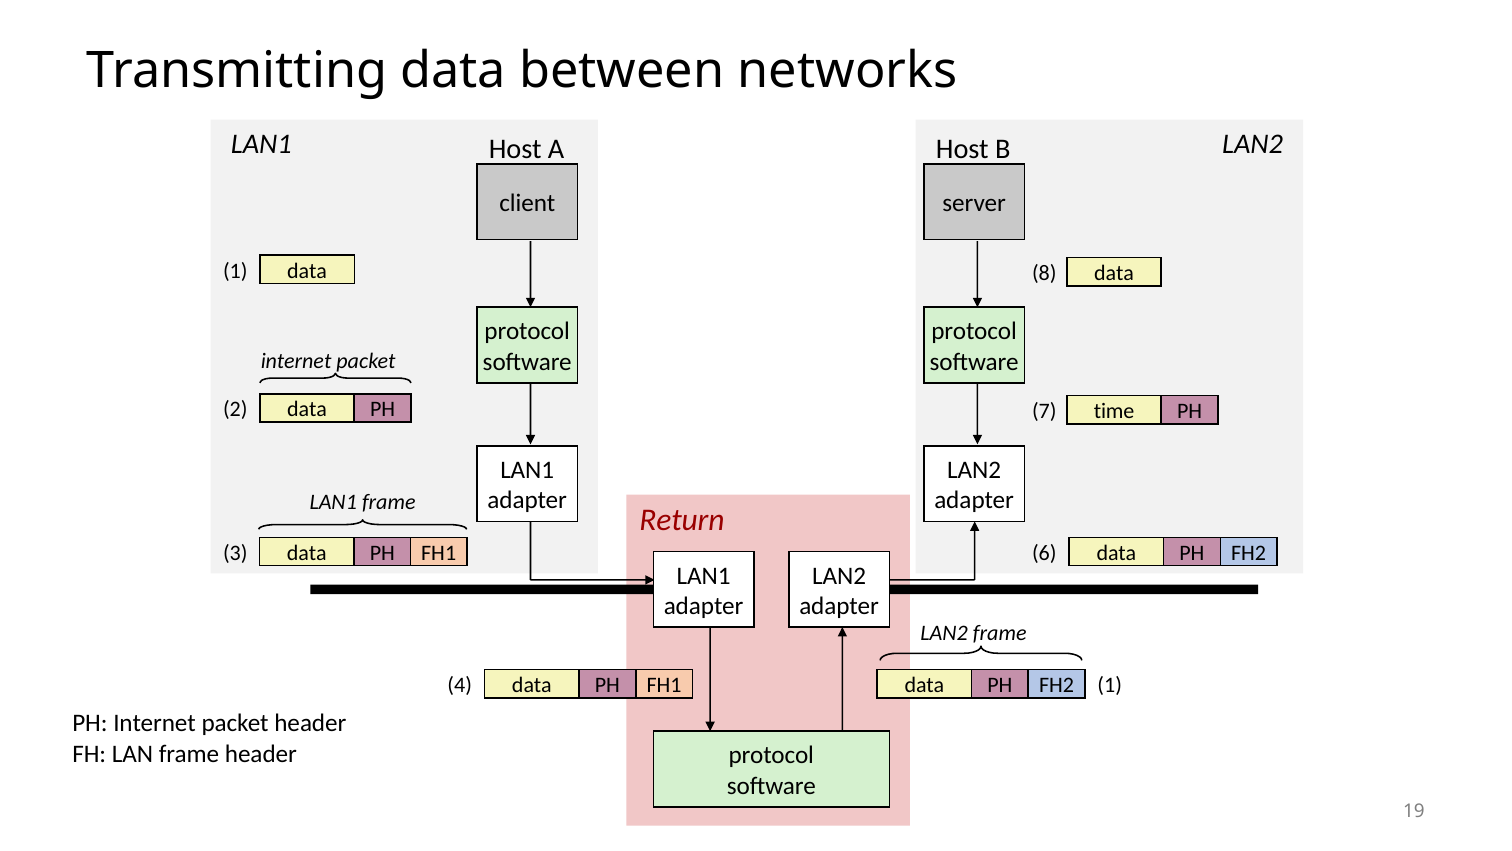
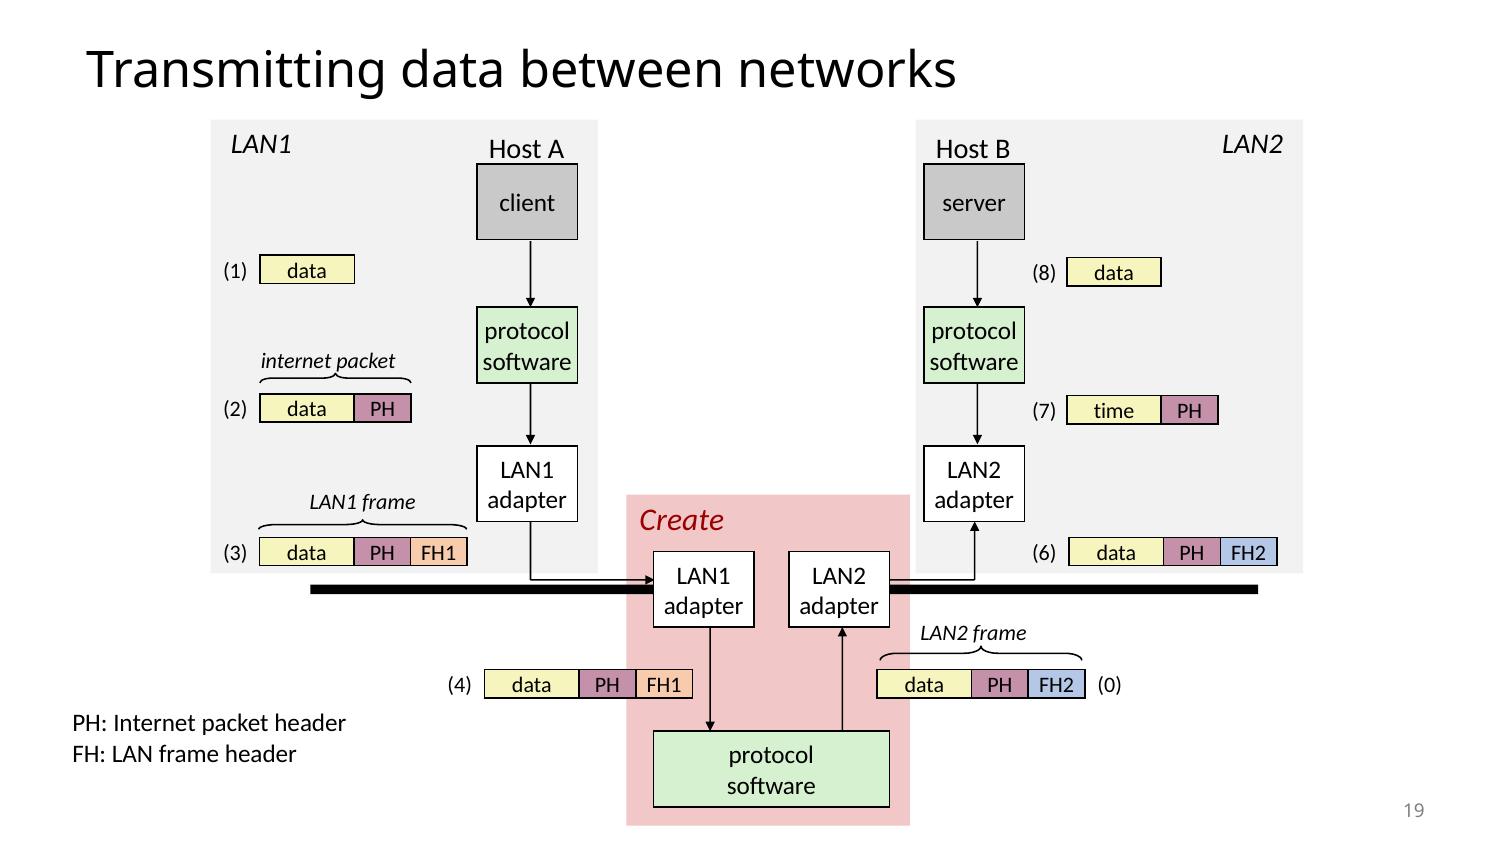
Return: Return -> Create (682, 519)
FH2 1: 1 -> 0 (1110, 685)
